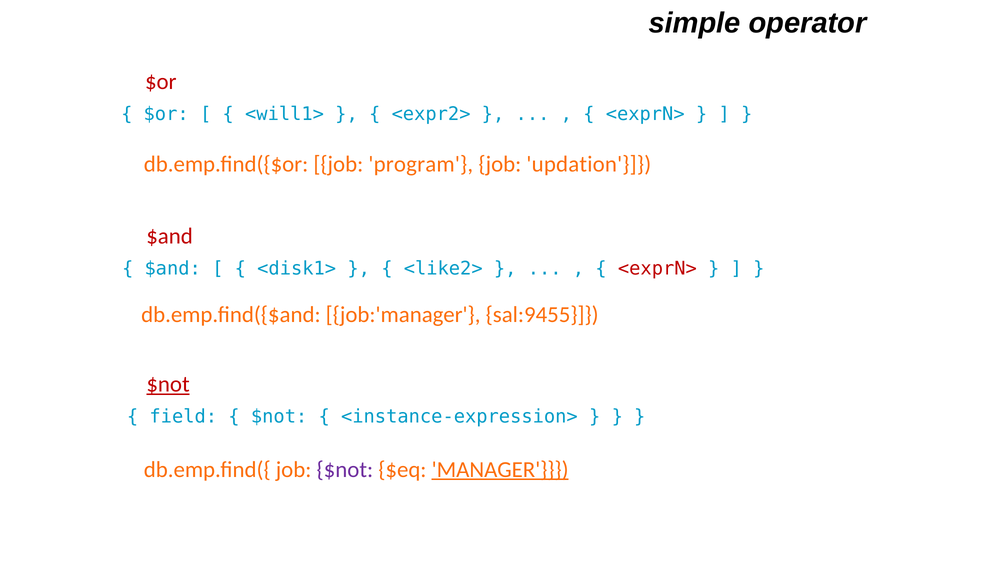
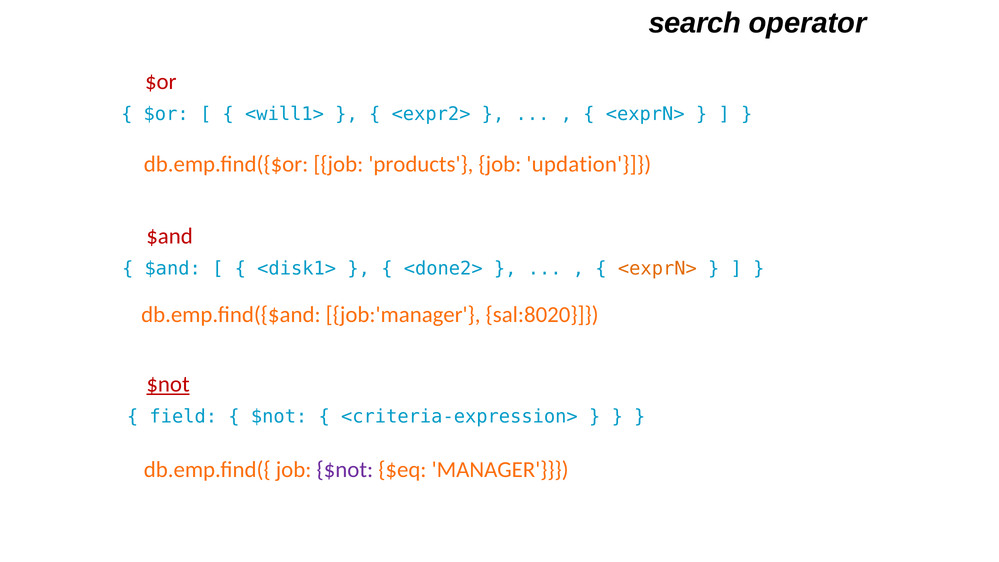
simple: simple -> search (695, 23)
program: program -> products (421, 164)
<like2>: <like2> -> <done2> (443, 268)
<exprN> colour: red -> orange (657, 268)
sal:9455: sal:9455 -> sal:8020 (542, 315)
<instance-expression>: <instance-expression> -> <criteria-expression> (459, 417)
MANAGER underline: present -> none (500, 470)
